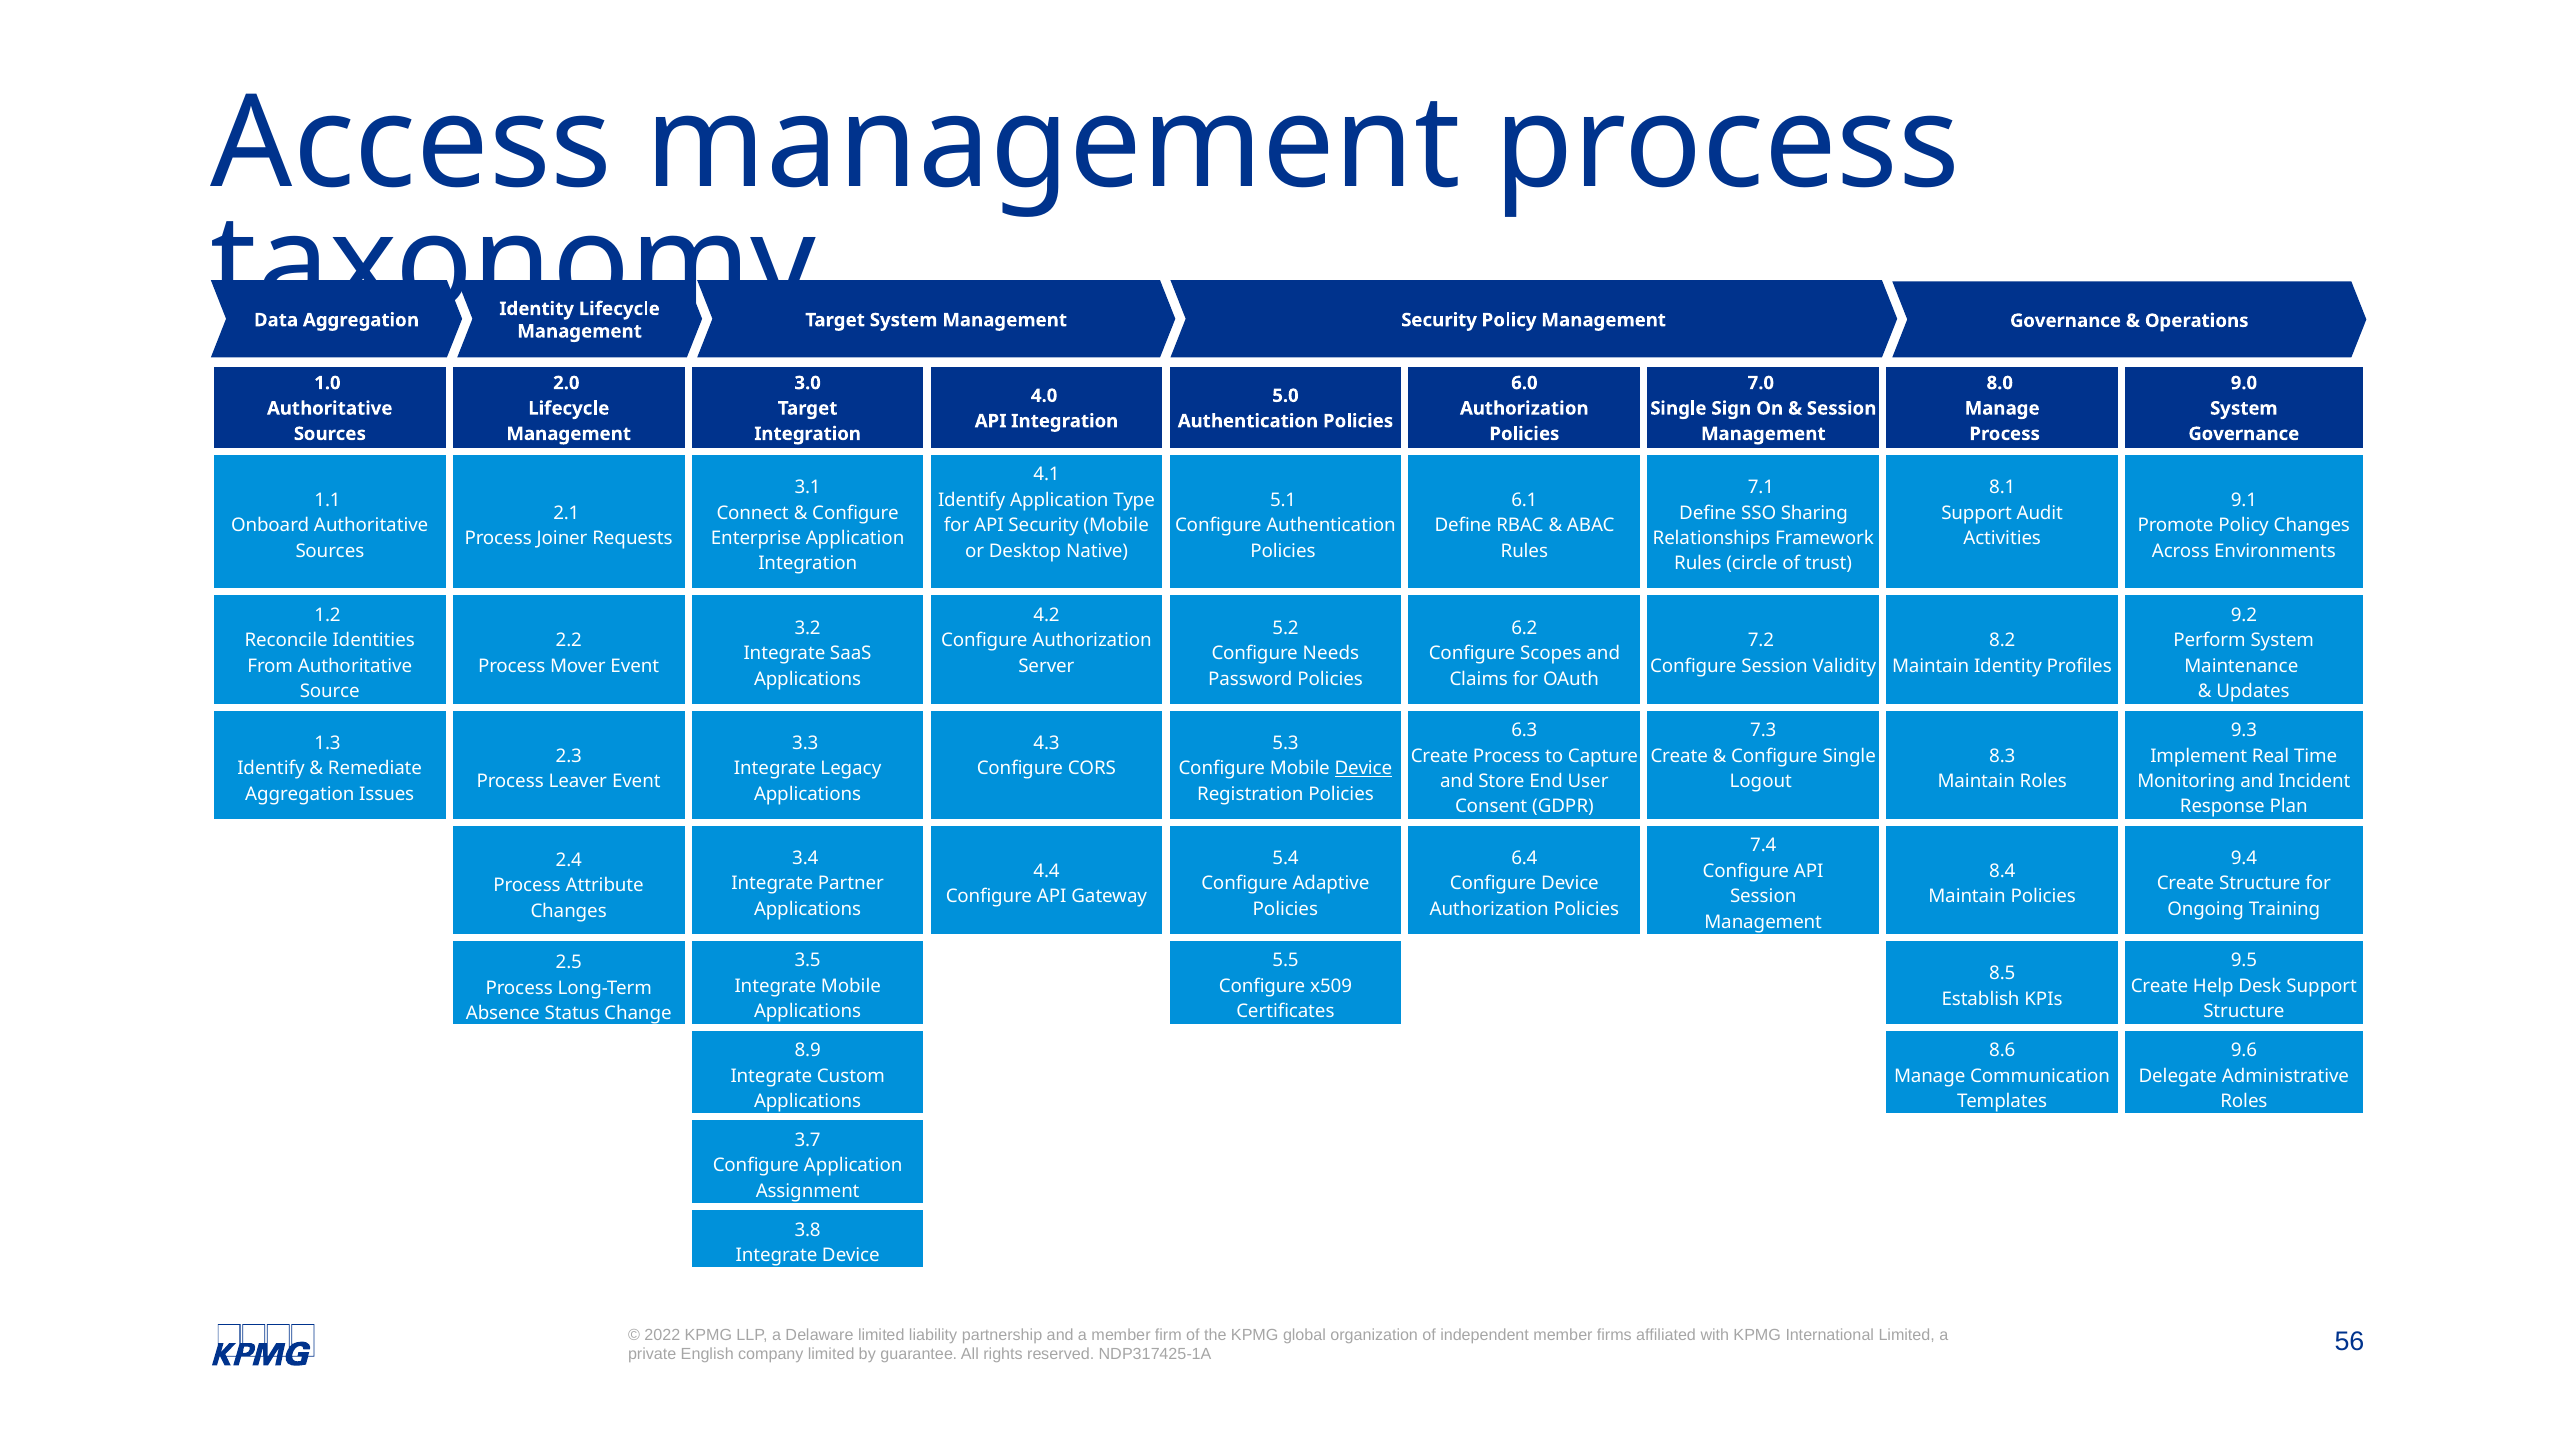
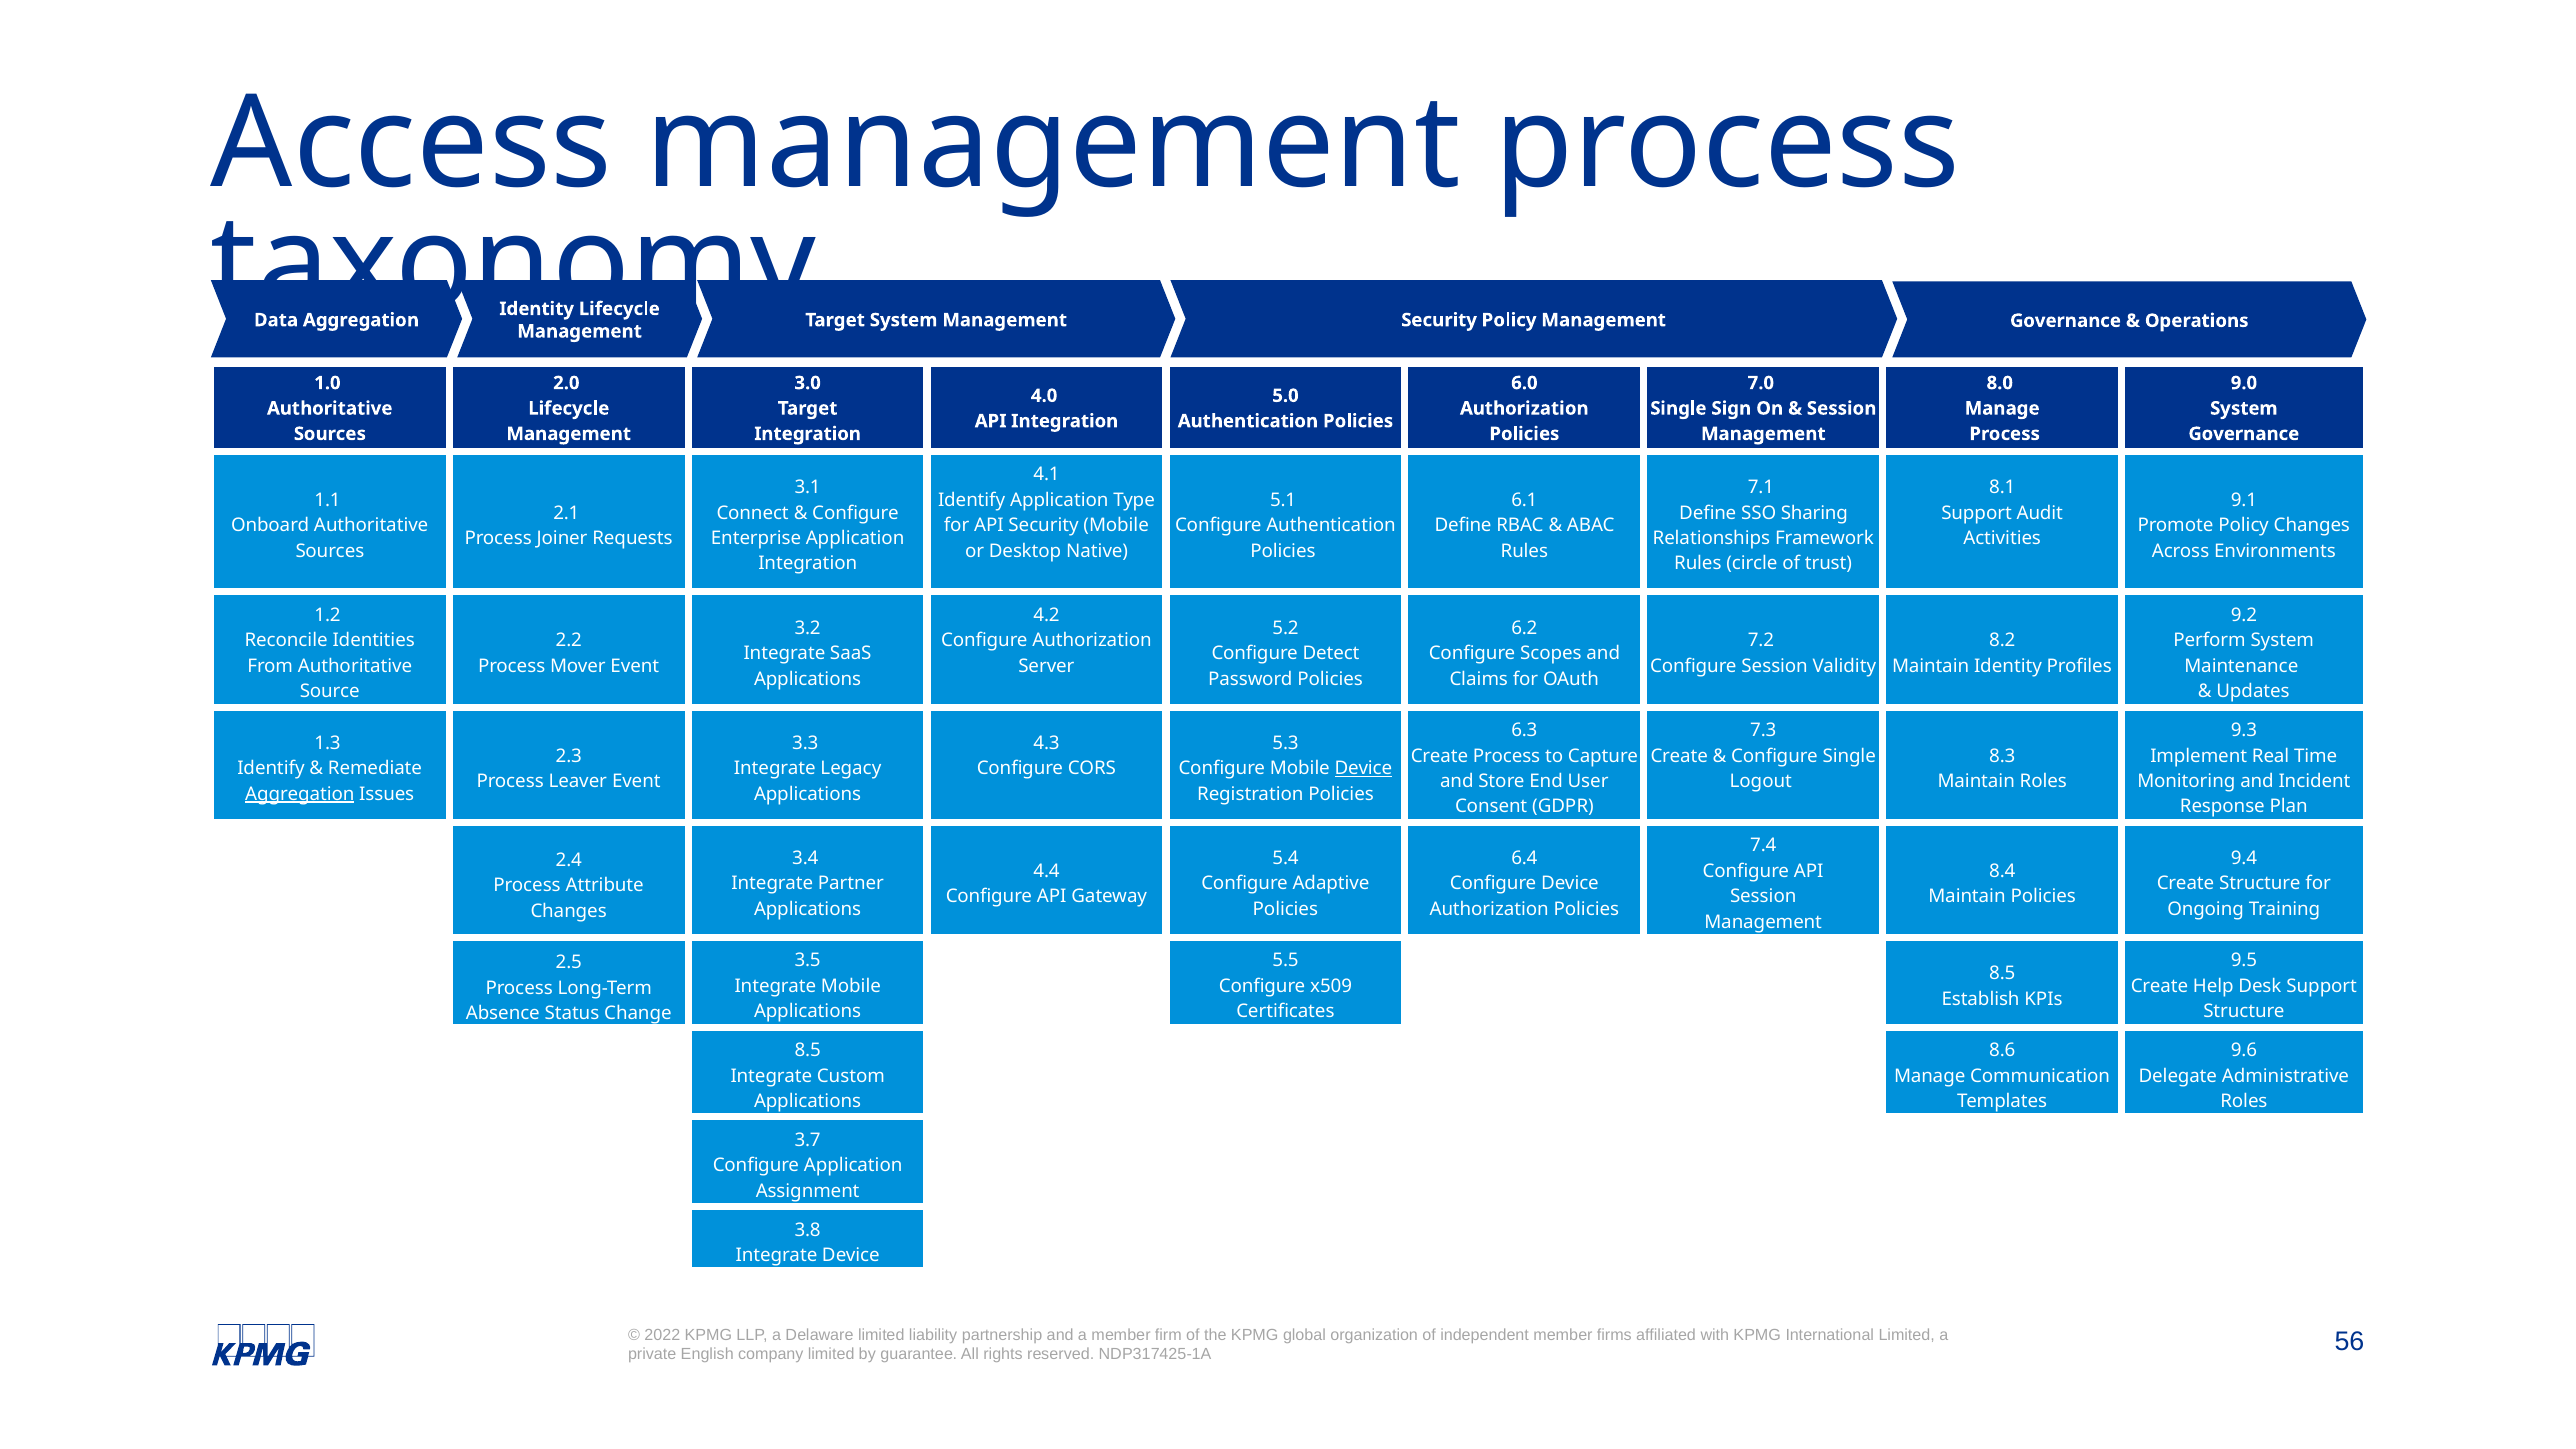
Needs: Needs -> Detect (1331, 653)
Aggregation underline: none -> present (300, 794)
8.9: 8.9 -> 8.5 (808, 1051)
